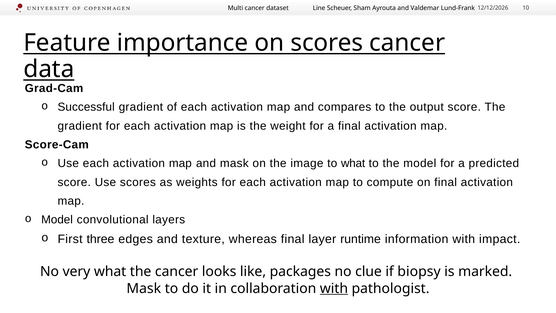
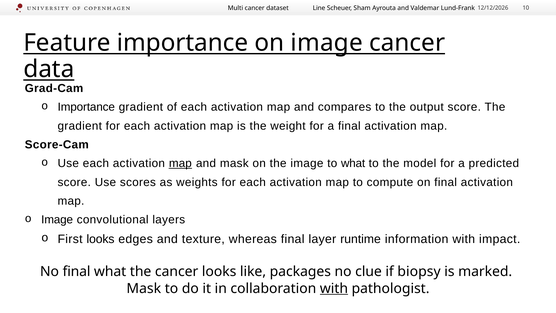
on scores: scores -> image (327, 43)
Successful: Successful -> Importance (86, 107)
map underline: none -> present (180, 163)
Model: Model -> Image (57, 220)
First three: three -> looks (101, 239)
No very: very -> final (77, 272)
